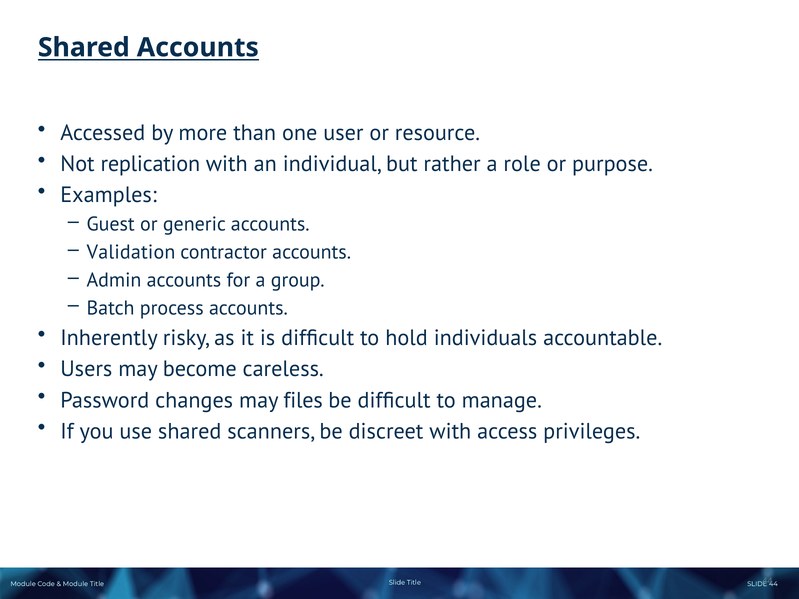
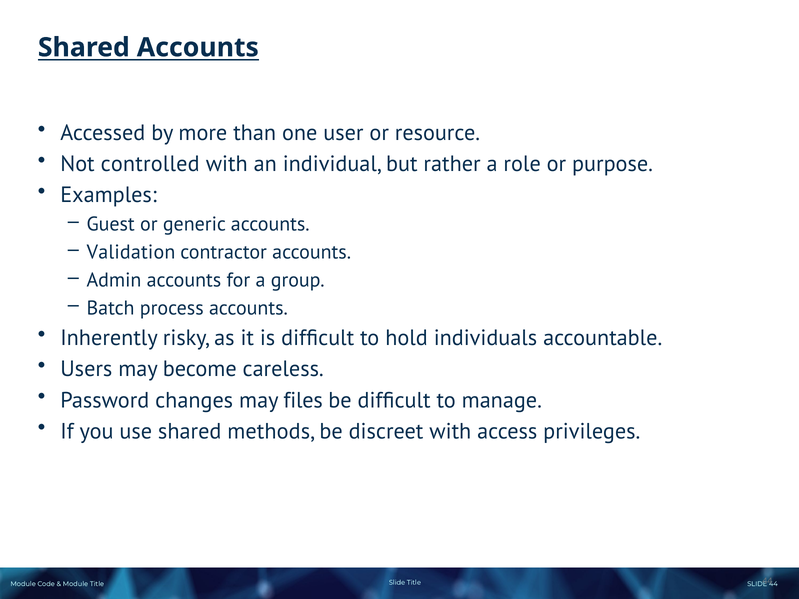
replication: replication -> controlled (150, 164)
scanners: scanners -> methods (271, 431)
